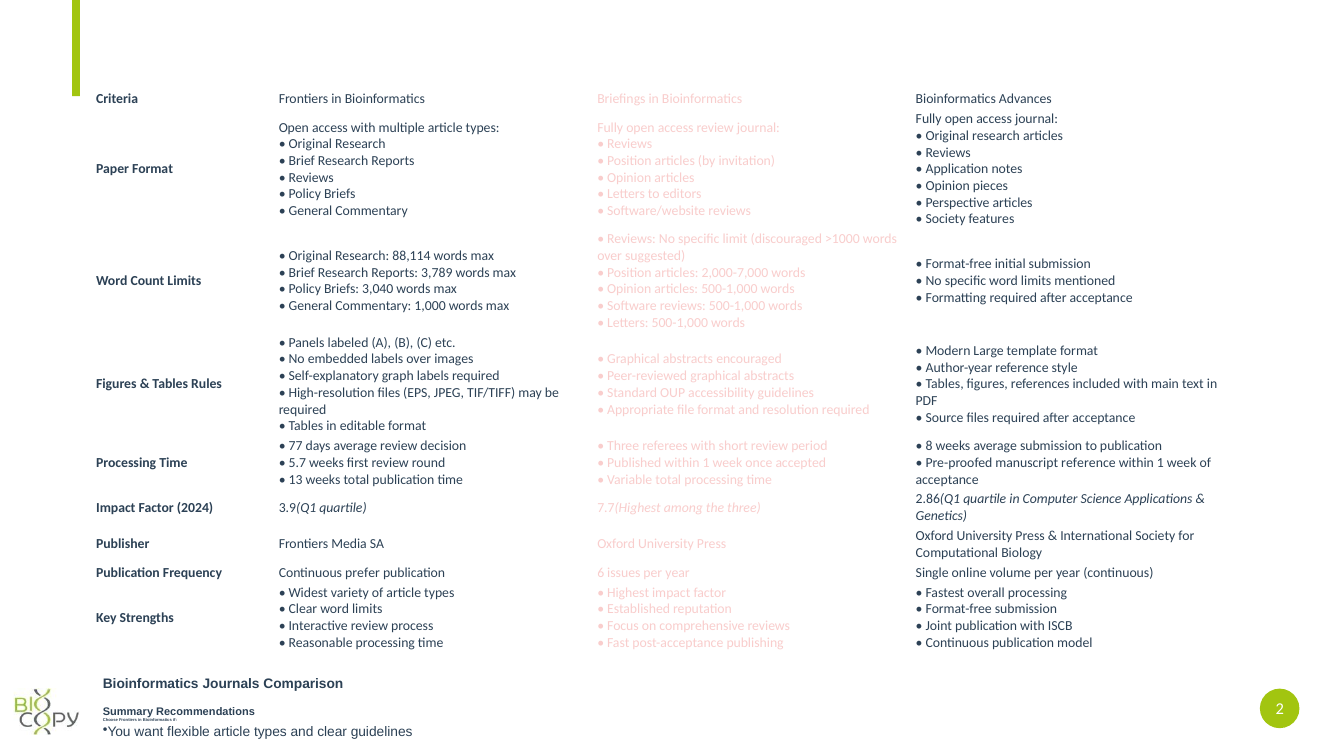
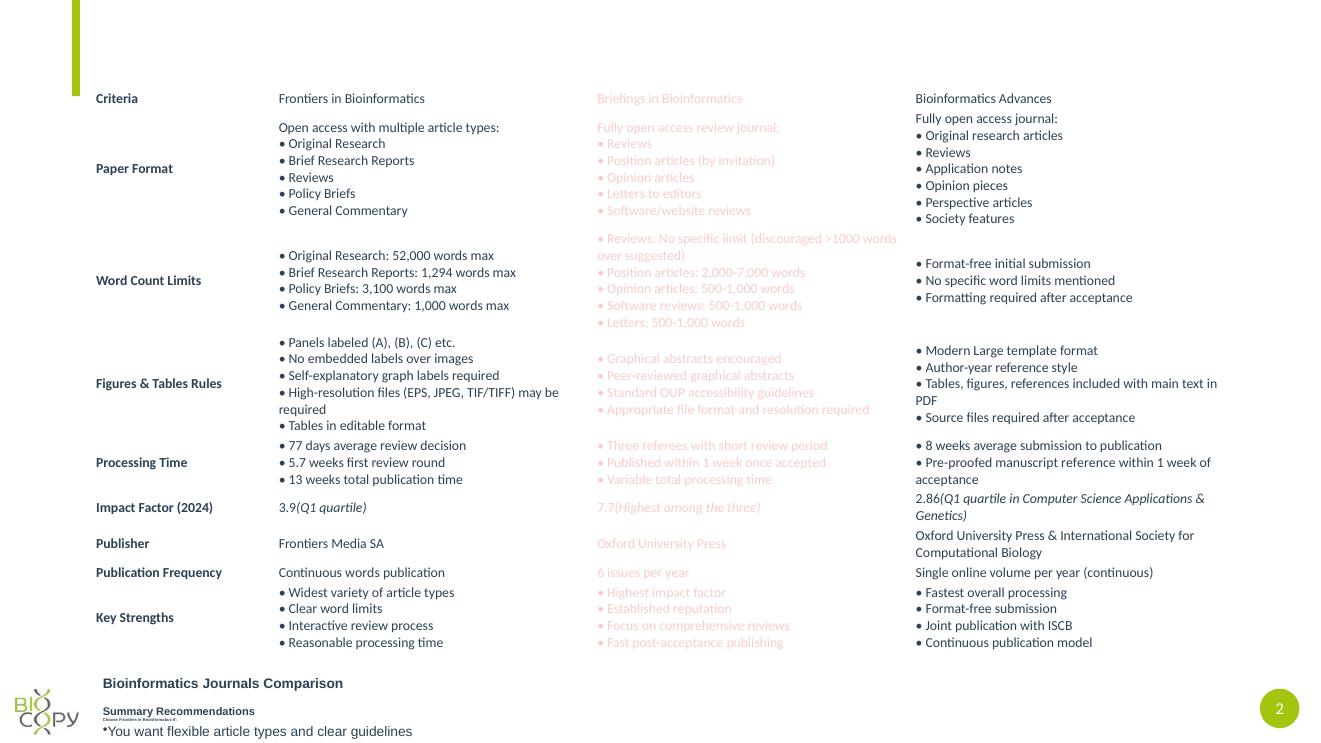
88,114: 88,114 -> 52,000 (412, 256)
3,789: 3,789 -> 1,294 (437, 273)
3,040: 3,040 -> 3,100 (378, 289)
Continuous prefer: prefer -> words (363, 573)
